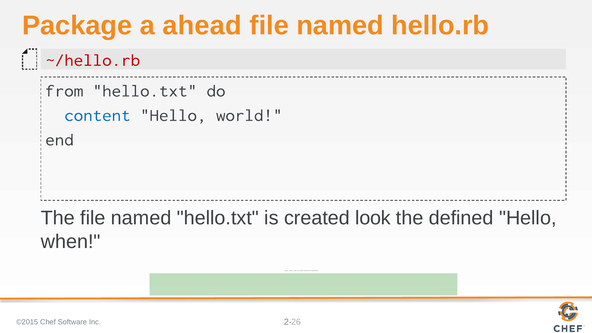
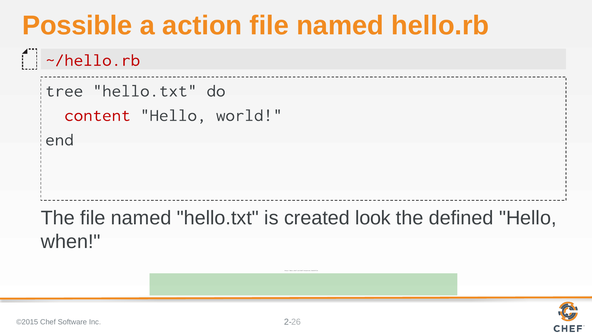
Package: Package -> Possible (77, 26)
ahead: ahead -> action (202, 26)
from: from -> tree (64, 91)
content colour: blue -> red (97, 115)
